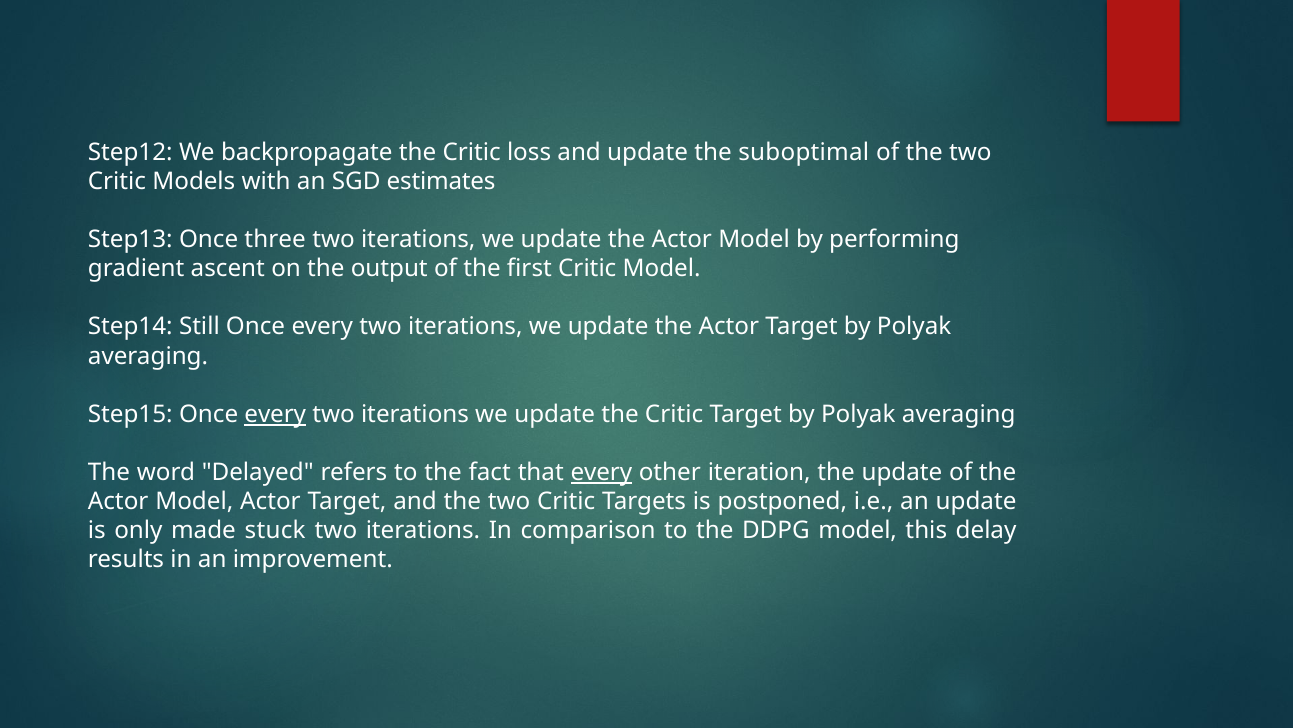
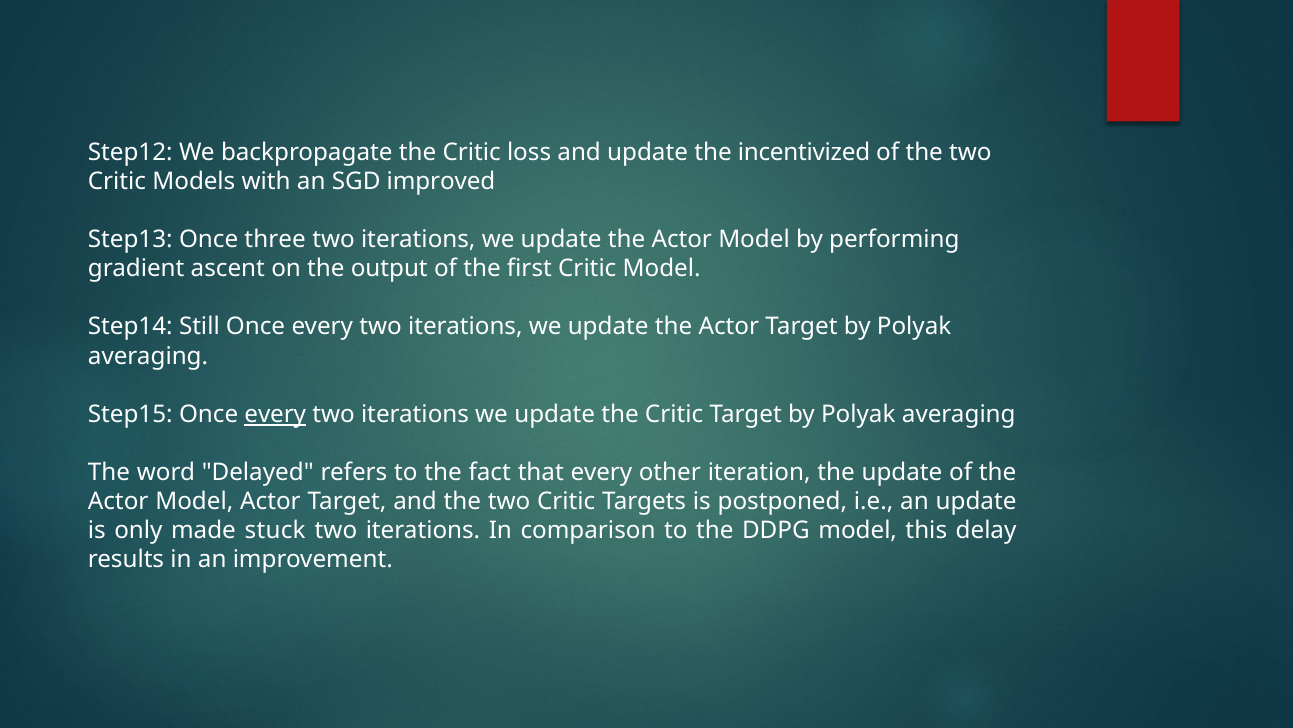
suboptimal: suboptimal -> incentivized (804, 152)
estimates: estimates -> improved (441, 181)
every underline: present -> none (601, 472)
